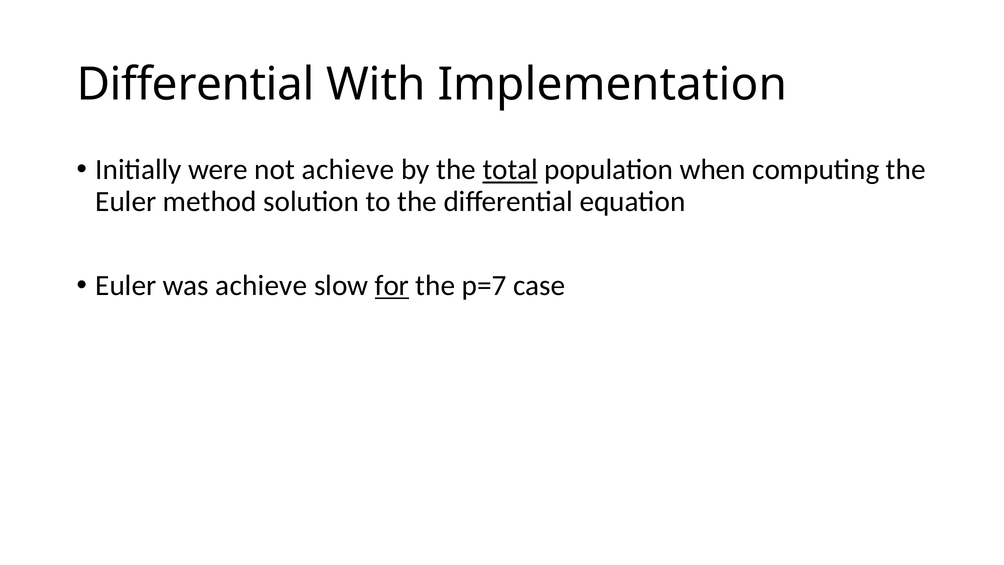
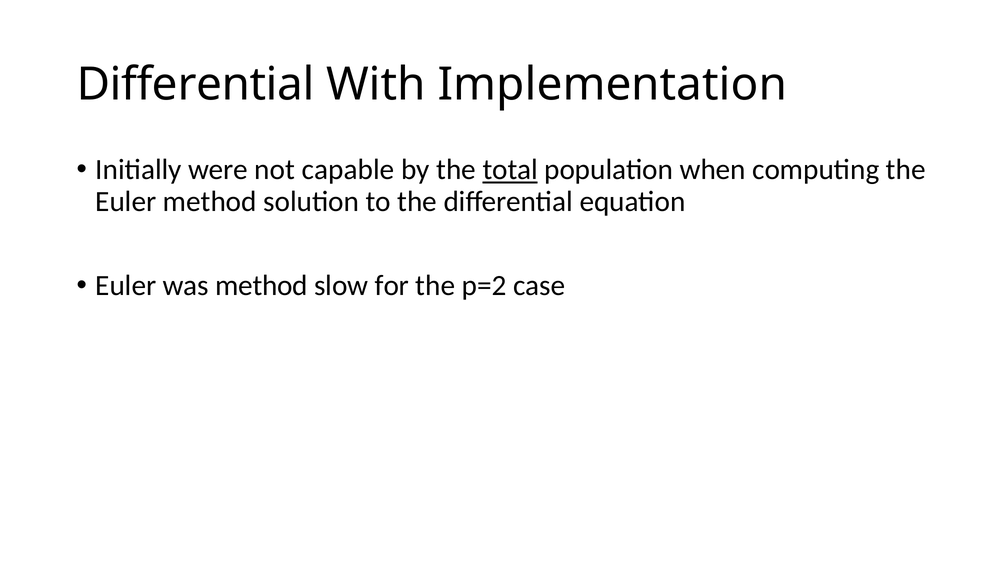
not achieve: achieve -> capable (348, 170)
was achieve: achieve -> method (262, 286)
for underline: present -> none (392, 286)
p=7: p=7 -> p=2 (484, 286)
